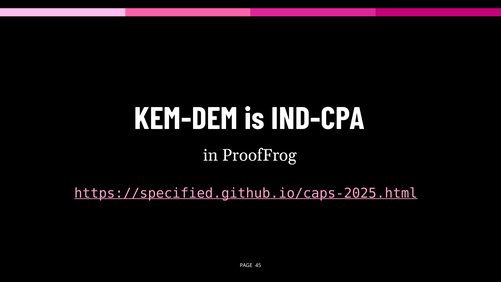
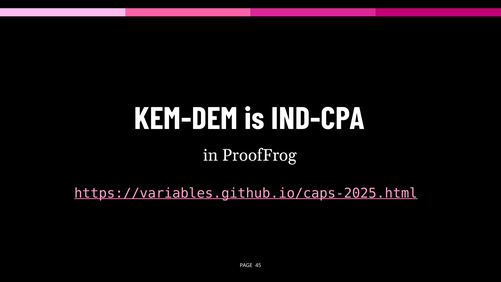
https://specified.github.io/caps-2025.html: https://specified.github.io/caps-2025.html -> https://variables.github.io/caps-2025.html (246, 193)
